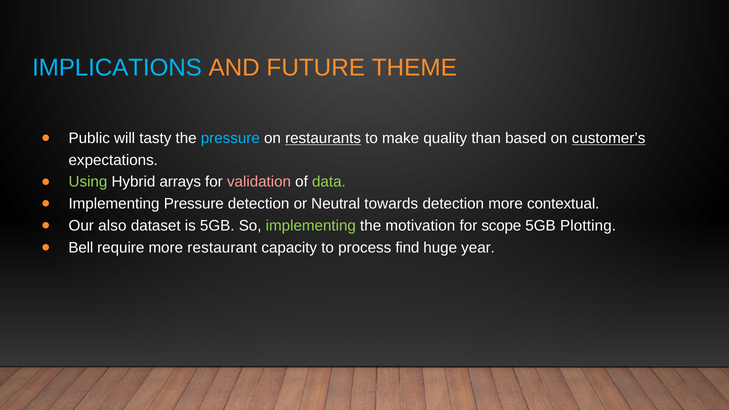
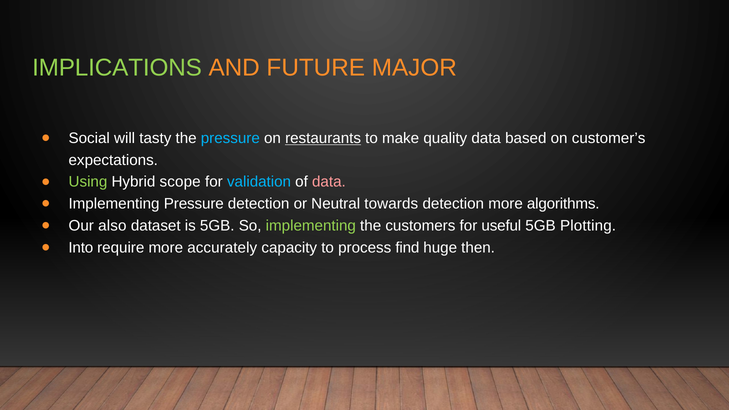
IMPLICATIONS colour: light blue -> light green (117, 68)
THEME: THEME -> MAJOR (414, 68)
Public: Public -> Social (89, 138)
quality than: than -> data (486, 138)
customer’s underline: present -> none (609, 138)
arrays: arrays -> scope (180, 182)
validation colour: pink -> light blue (259, 182)
data colour: light green -> pink (329, 182)
contextual: contextual -> algorithms (563, 204)
motivation: motivation -> customers (420, 226)
scope: scope -> useful (501, 226)
Bell: Bell -> Into (81, 248)
restaurant: restaurant -> accurately (222, 248)
year: year -> then (478, 248)
